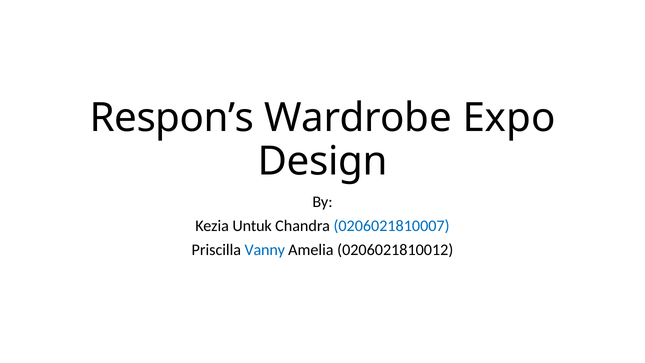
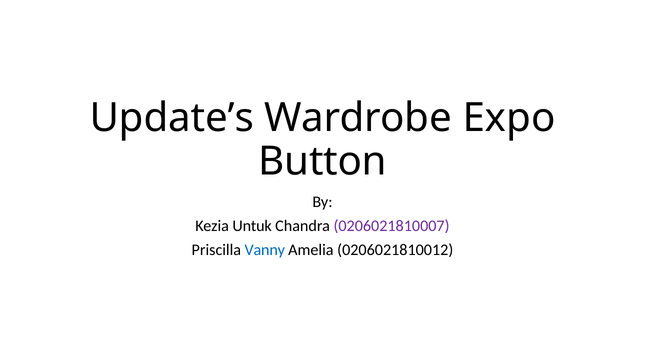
Respon’s: Respon’s -> Update’s (172, 118)
Design: Design -> Button (323, 161)
0206021810007 colour: blue -> purple (392, 226)
